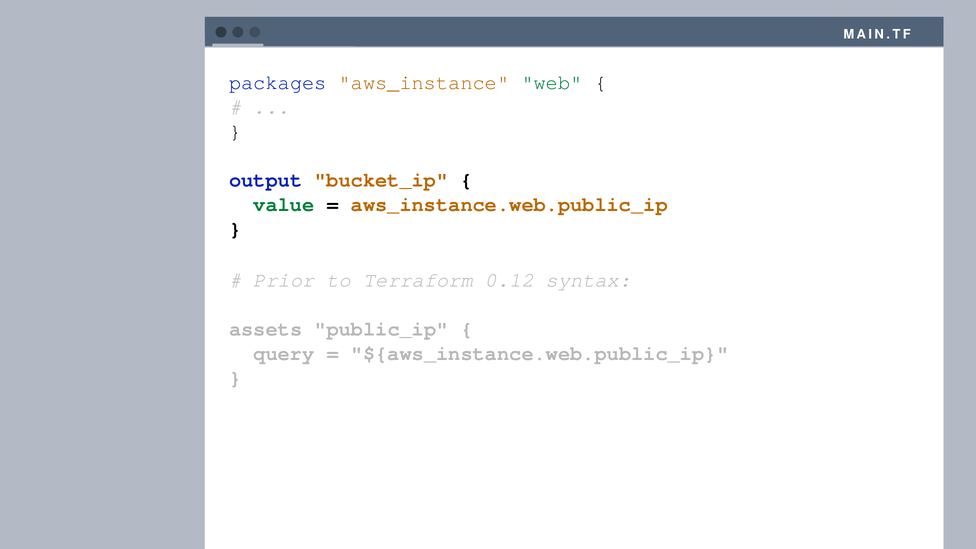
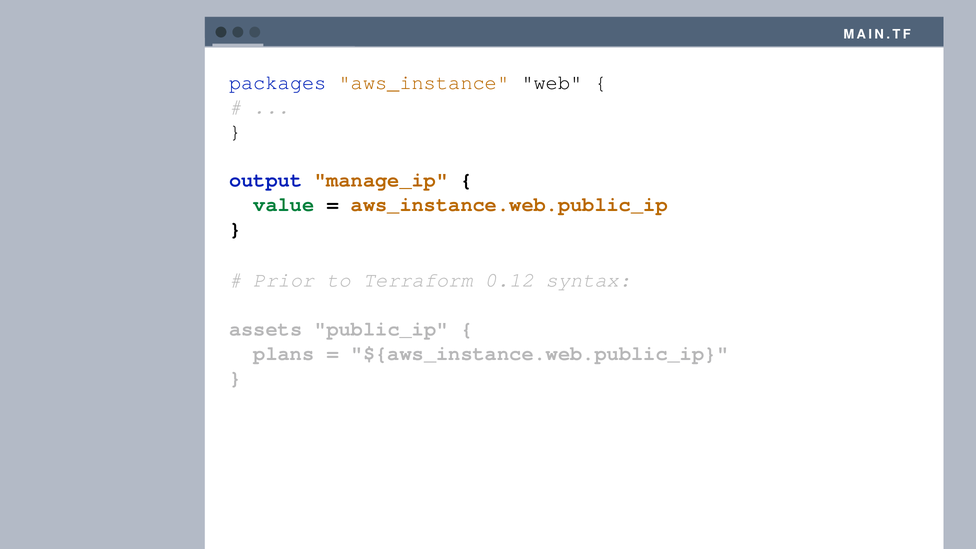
web colour: green -> black (552, 83)
bucket_ip: bucket_ip -> manage_ip (381, 180)
query: query -> plans (284, 353)
